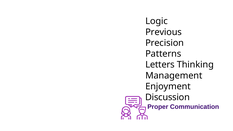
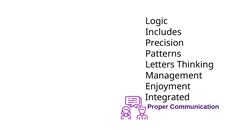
Previous: Previous -> Includes (164, 32)
Discussion: Discussion -> Integrated (168, 97)
